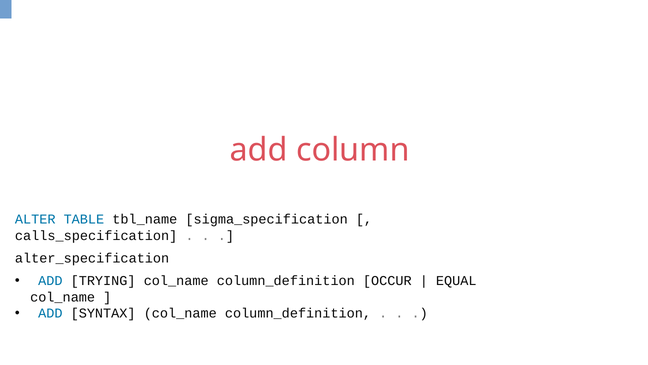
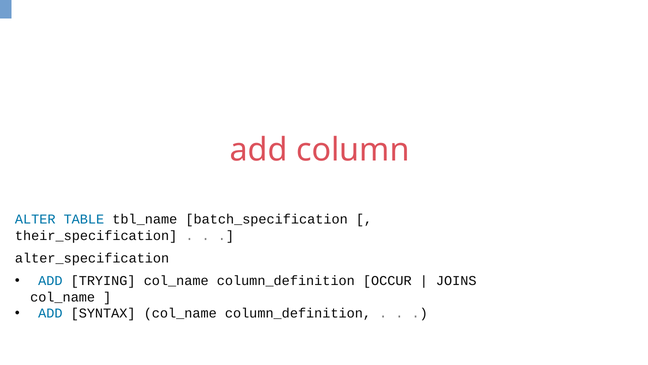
sigma_specification: sigma_specification -> batch_specification (267, 219)
calls_specification: calls_specification -> their_specification (96, 235)
EQUAL: EQUAL -> JOINS (456, 281)
